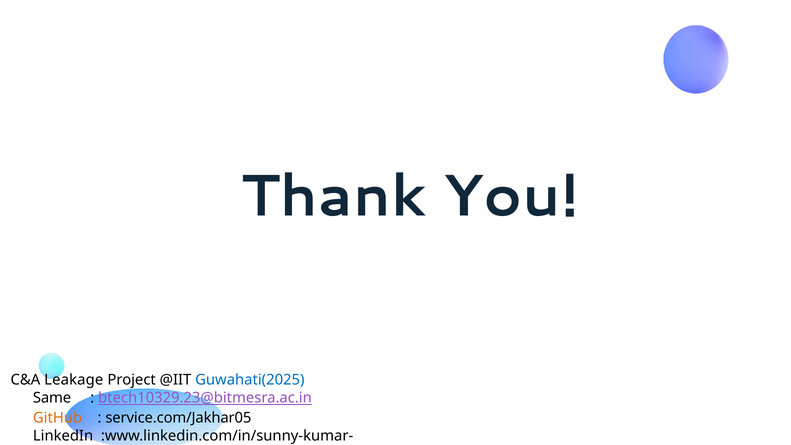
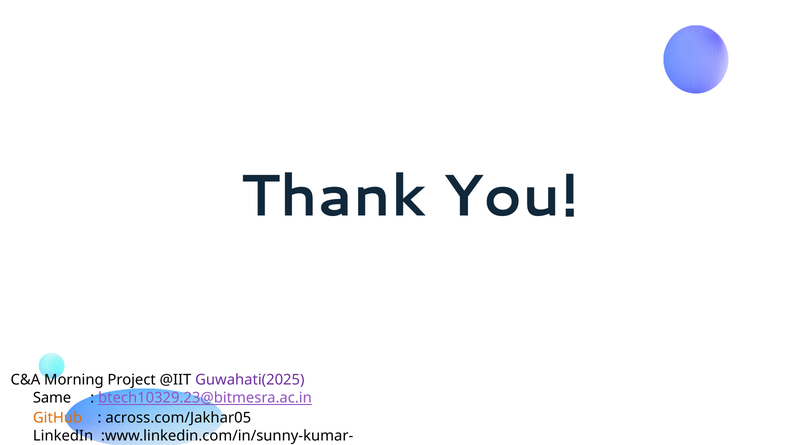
Leakage: Leakage -> Morning (74, 380)
Guwahati(2025 colour: blue -> purple (250, 380)
service.com/Jakhar05: service.com/Jakhar05 -> across.com/Jakhar05 (178, 418)
